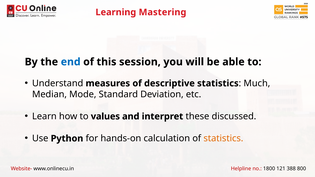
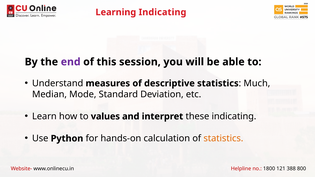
Learning Mastering: Mastering -> Indicating (162, 12)
end colour: blue -> purple (71, 62)
these discussed: discussed -> indicating (234, 117)
